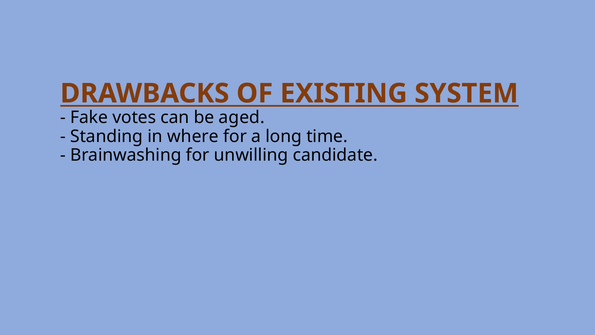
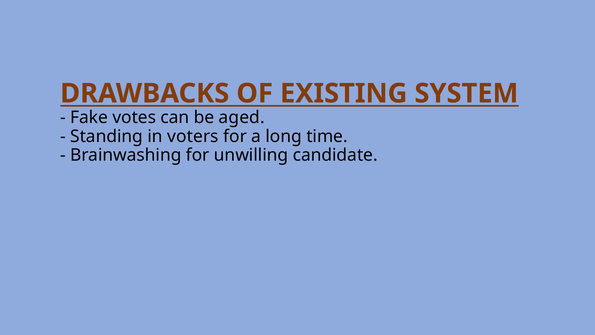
where: where -> voters (193, 136)
